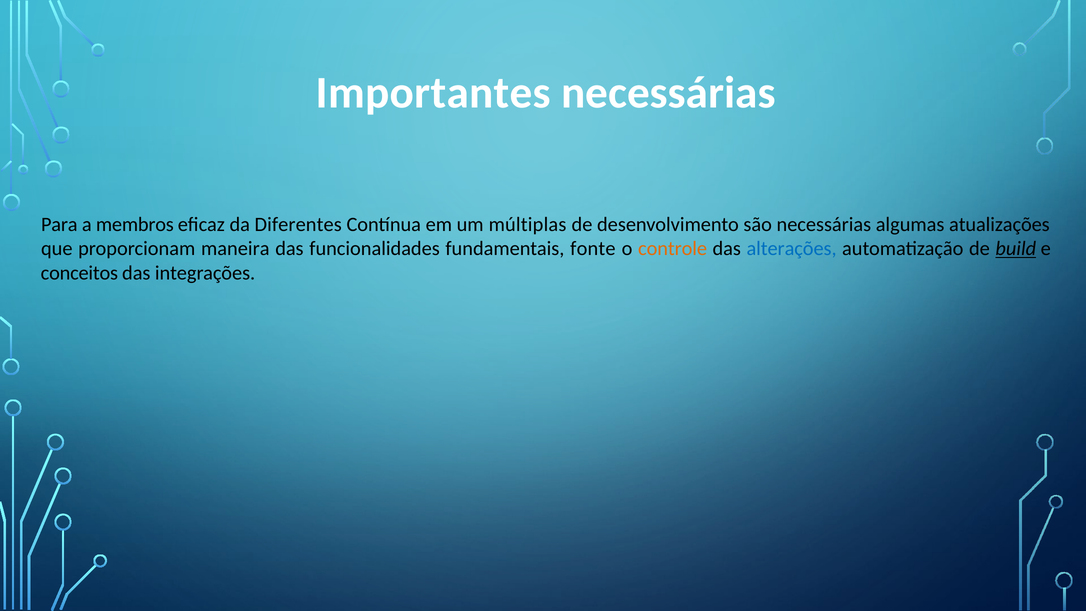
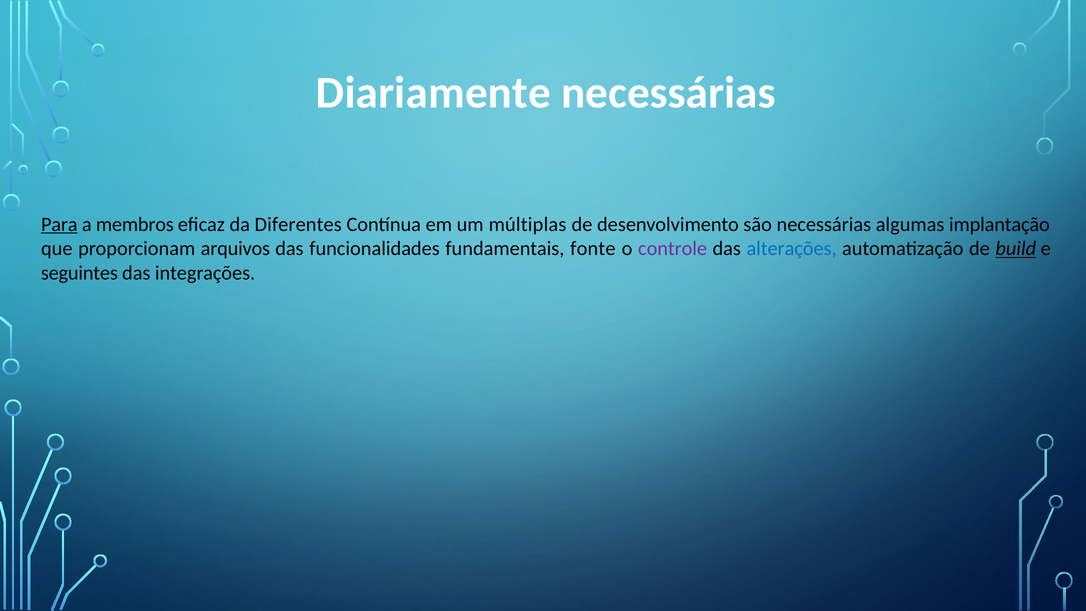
Importantes: Importantes -> Diariamente (433, 93)
Para underline: none -> present (59, 224)
atualizações: atualizações -> implantação (999, 224)
maneira: maneira -> arquivos (235, 249)
controle colour: orange -> purple (673, 249)
conceitos: conceitos -> seguintes (79, 273)
